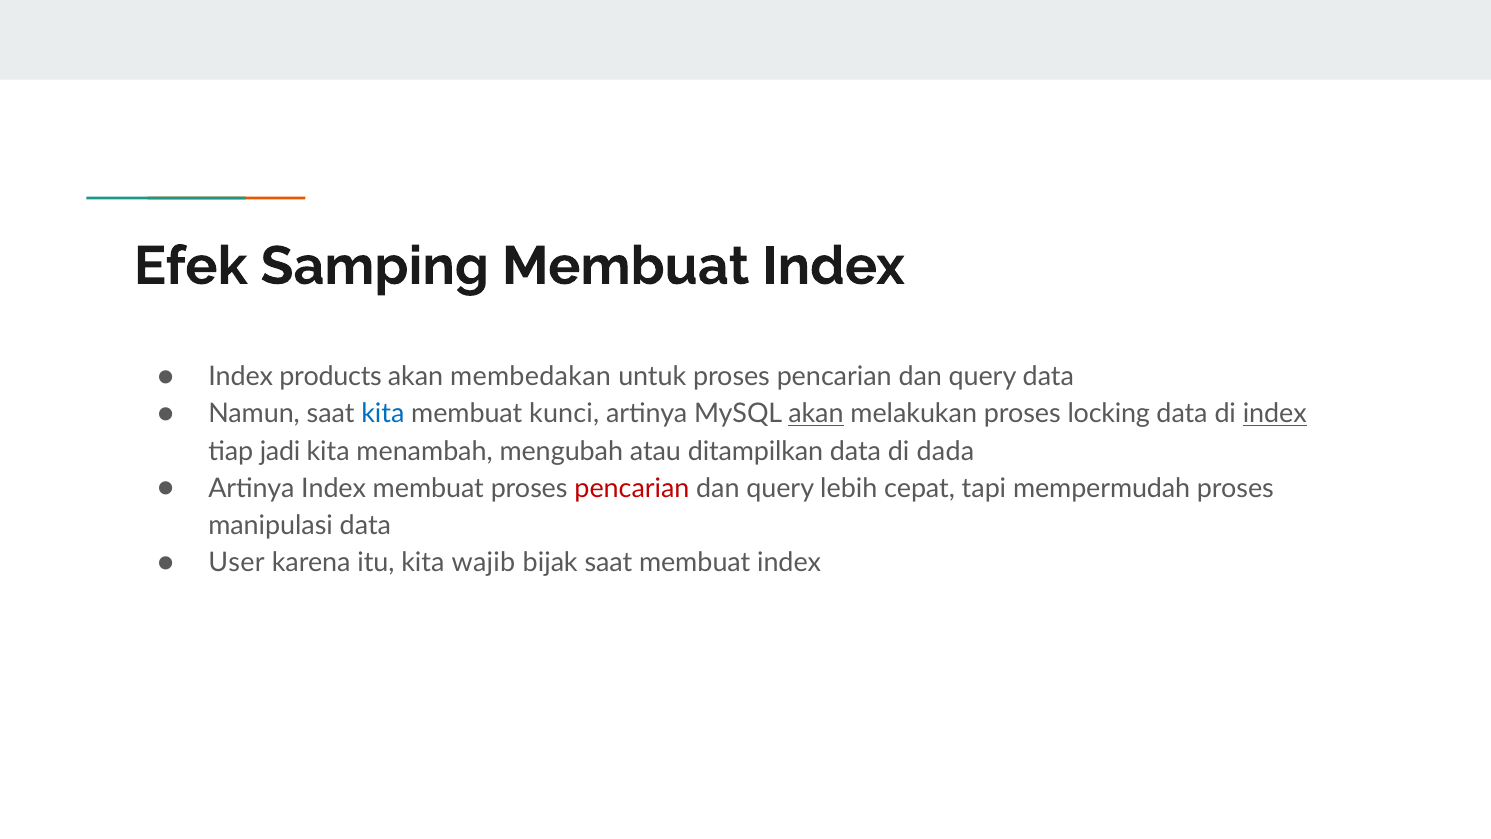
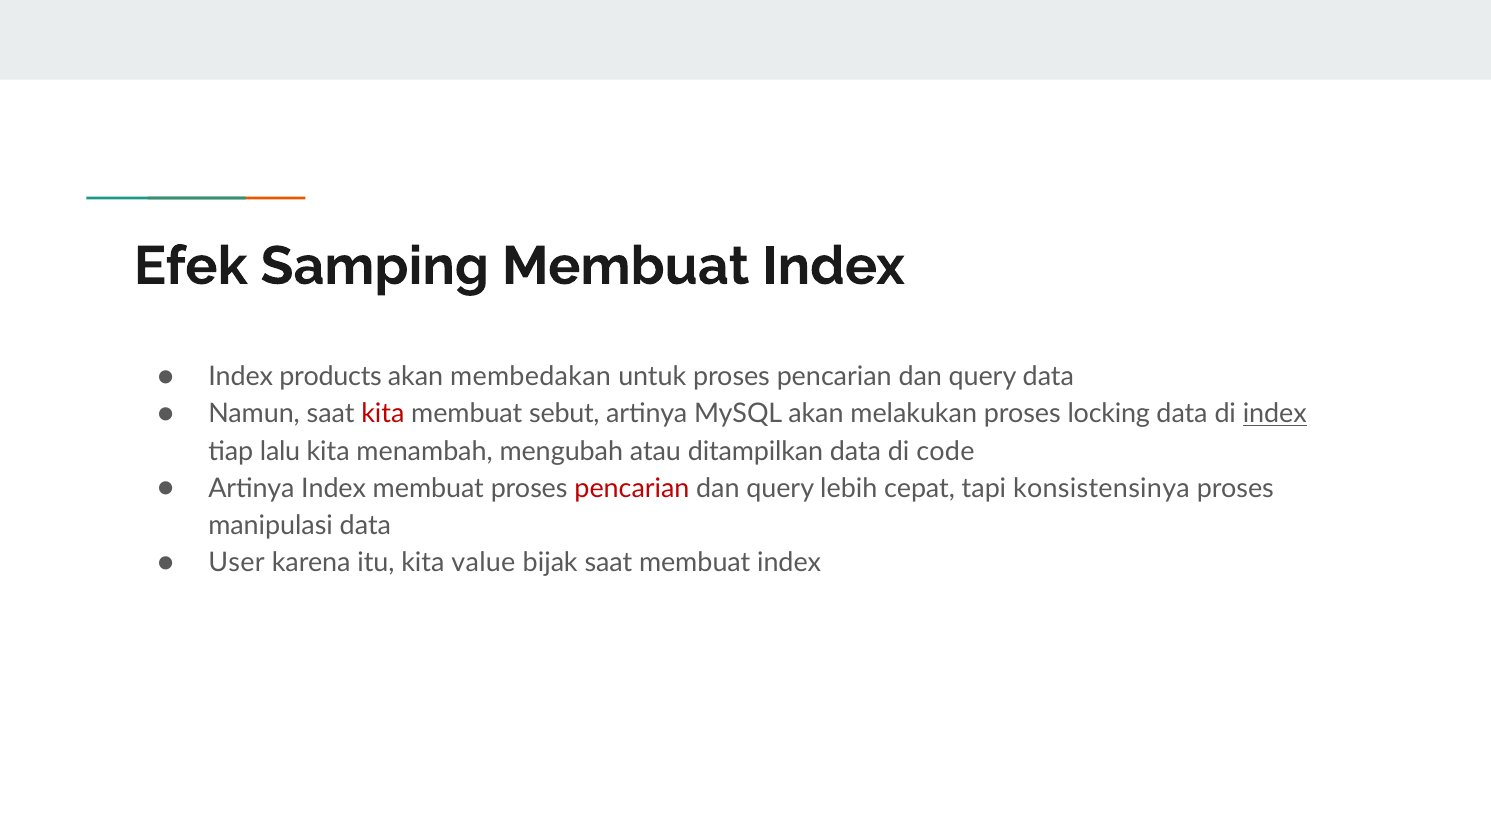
kita colour: blue -> red (383, 414)
kunci: kunci -> sebut (564, 414)
akan underline: present -> none (816, 414)
jadi: jadi -> lalu (280, 451)
dada: dada -> code (945, 451)
mempermudah: mempermudah -> konsistensinya (1101, 488)
wajib: wajib -> value (483, 563)
